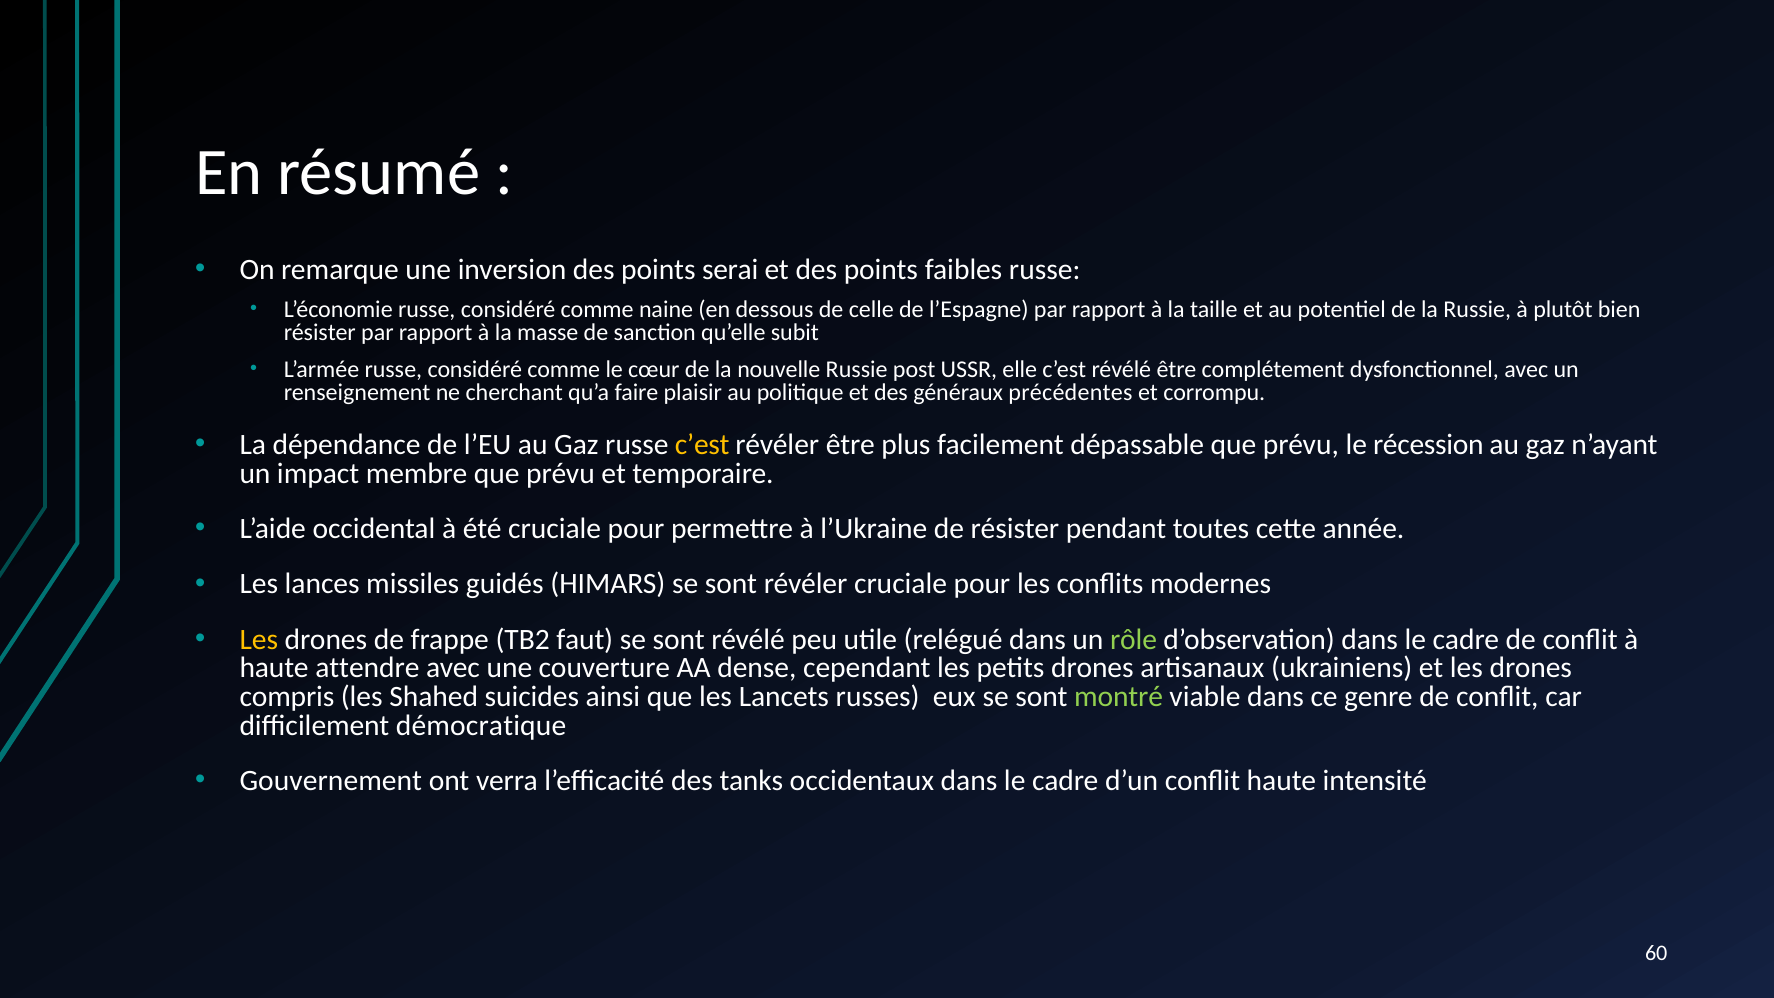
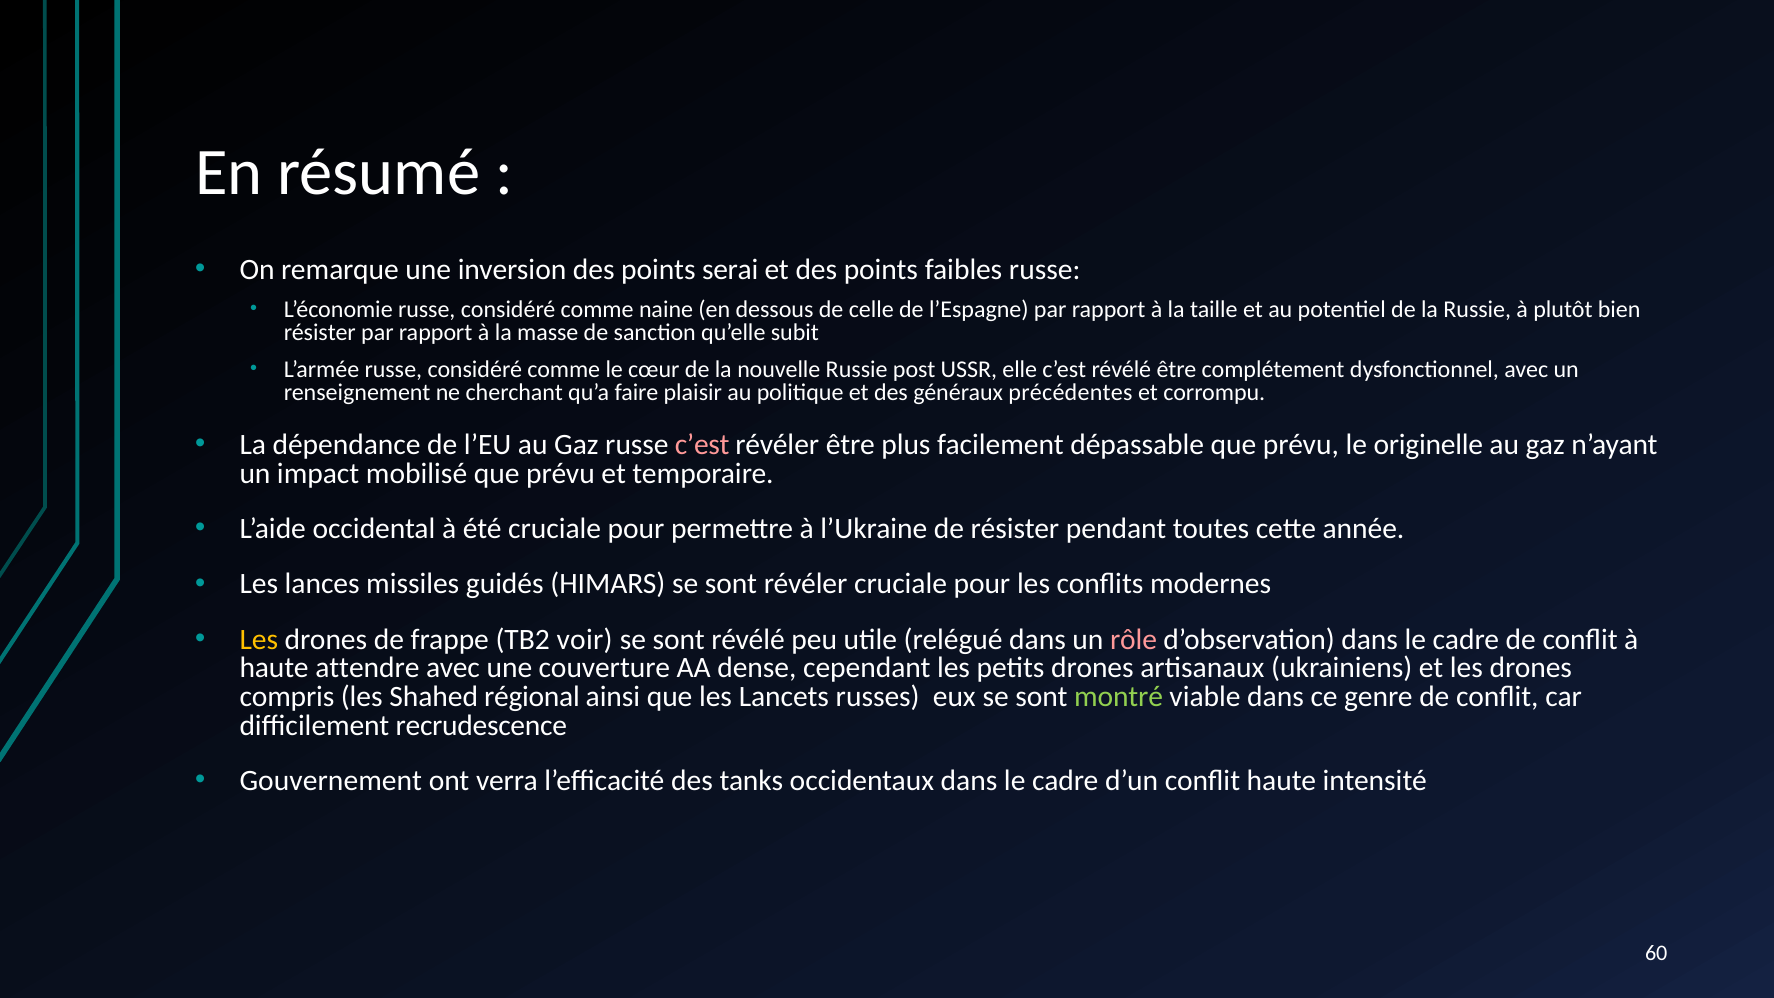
c’est colour: yellow -> pink (702, 445)
récession: récession -> originelle (1428, 445)
membre: membre -> mobilisé (417, 474)
faut: faut -> voir (585, 640)
rôle colour: light green -> pink (1134, 640)
suicides: suicides -> régional (532, 697)
démocratique: démocratique -> recrudescence (481, 726)
